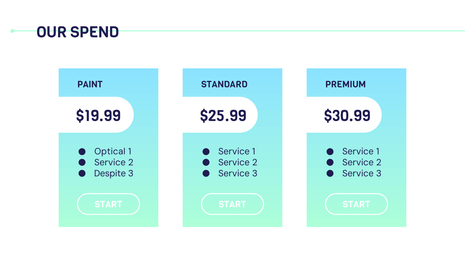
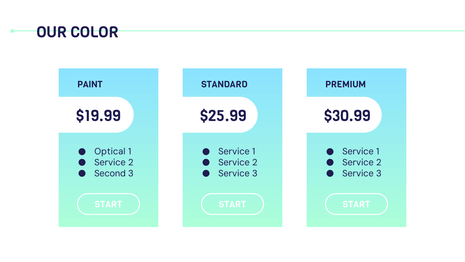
SPEND: SPEND -> COLOR (95, 32)
Despite: Despite -> Second (110, 173)
